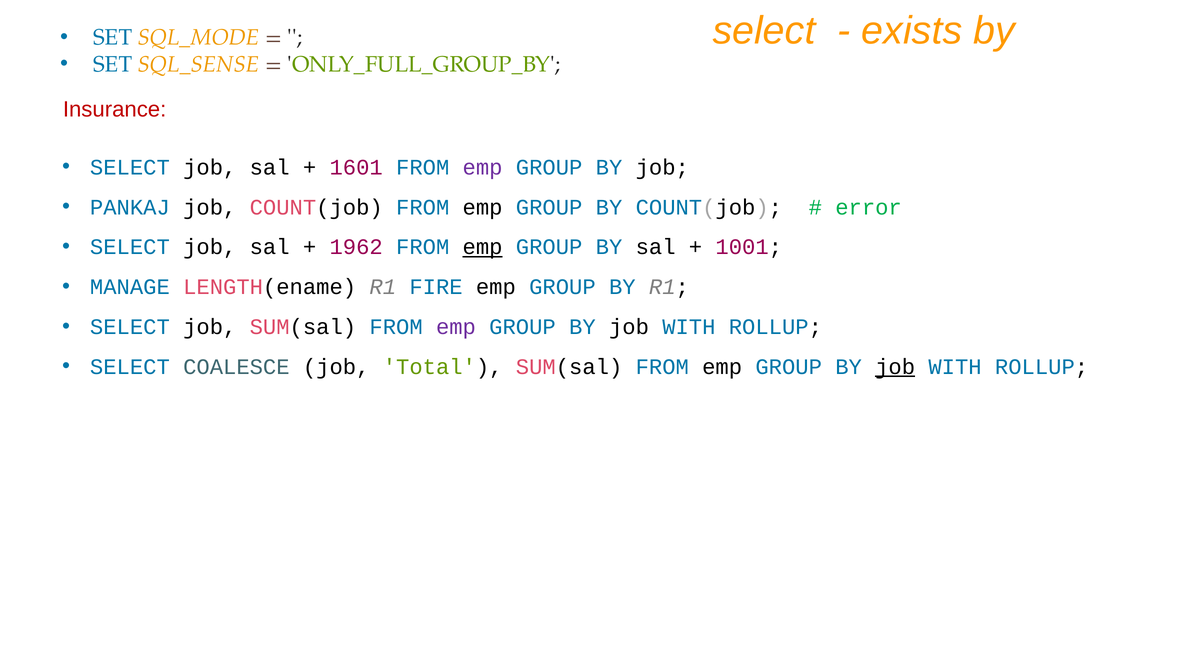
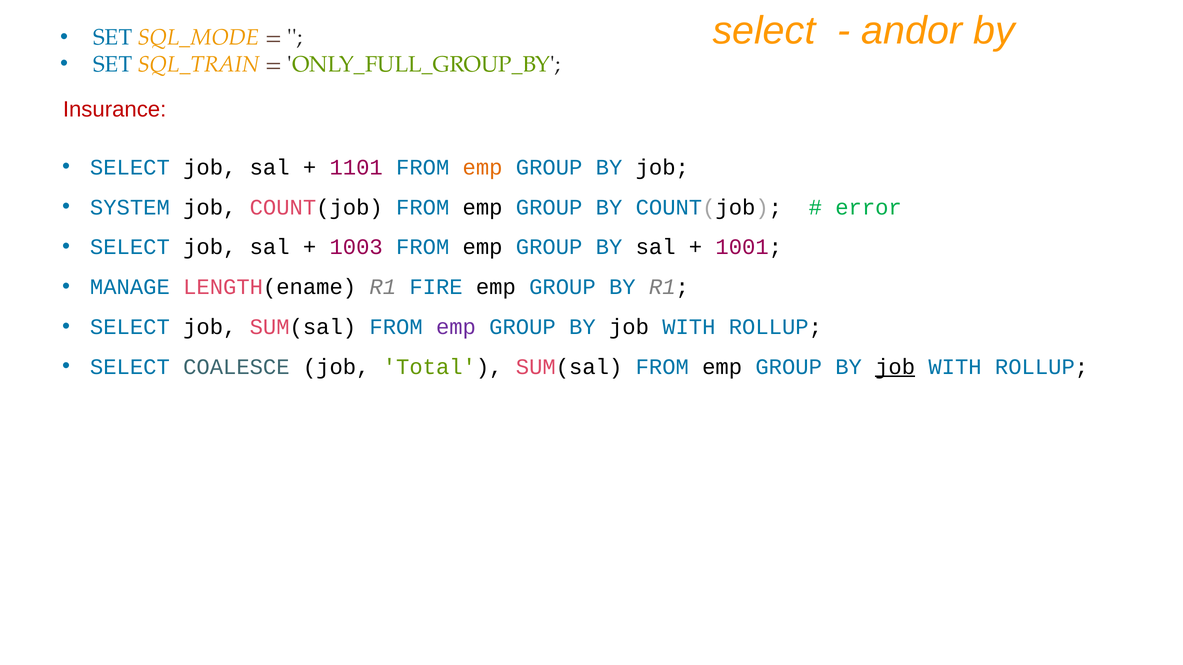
exists: exists -> andor (912, 31)
SQL_SENSE: SQL_SENSE -> SQL_TRAIN (199, 64)
1601: 1601 -> 1101 (356, 167)
emp colour: purple -> orange (483, 167)
PANKAJ: PANKAJ -> SYSTEM (130, 207)
1962: 1962 -> 1003 (356, 247)
emp underline: present -> none (483, 247)
